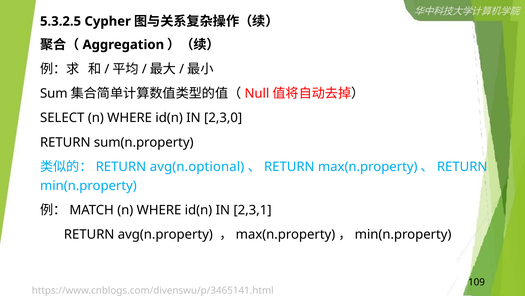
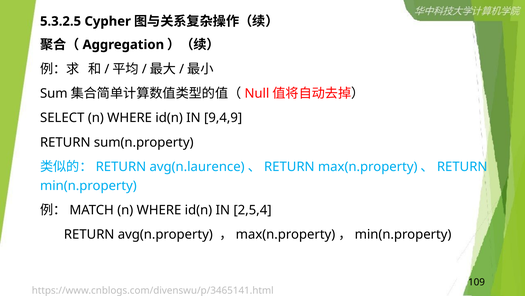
2,3,0: 2,3,0 -> 9,4,9 (223, 118)
avg(n.optional: avg(n.optional -> avg(n.laurence (197, 166)
2,3,1: 2,3,1 -> 2,5,4 (252, 210)
